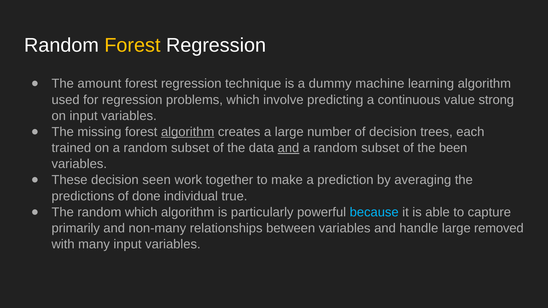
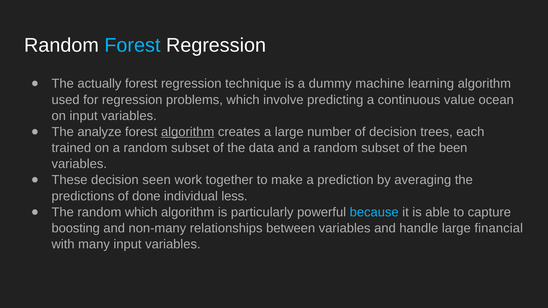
Forest colour: yellow -> light blue (132, 45)
amount: amount -> actually (99, 84)
strong: strong -> ocean (496, 100)
missing: missing -> analyze (99, 132)
and underline: present -> none (288, 148)
true: true -> less (235, 196)
primarily: primarily -> boosting (76, 228)
removed: removed -> financial (499, 228)
